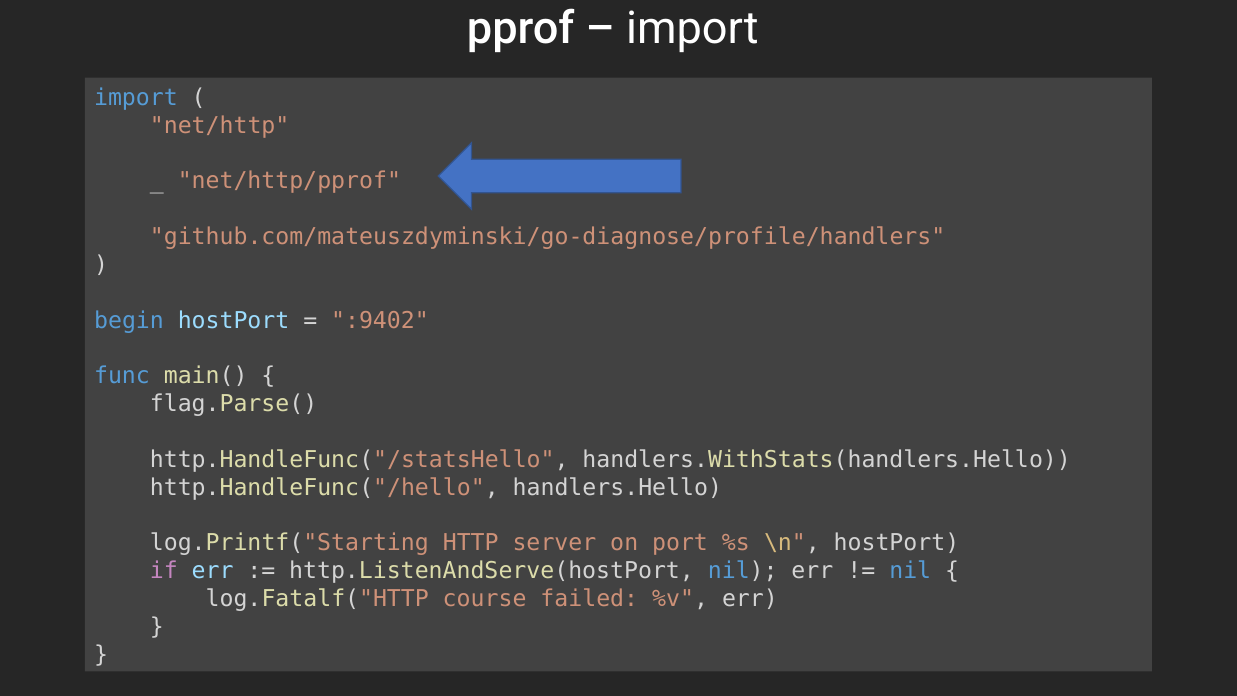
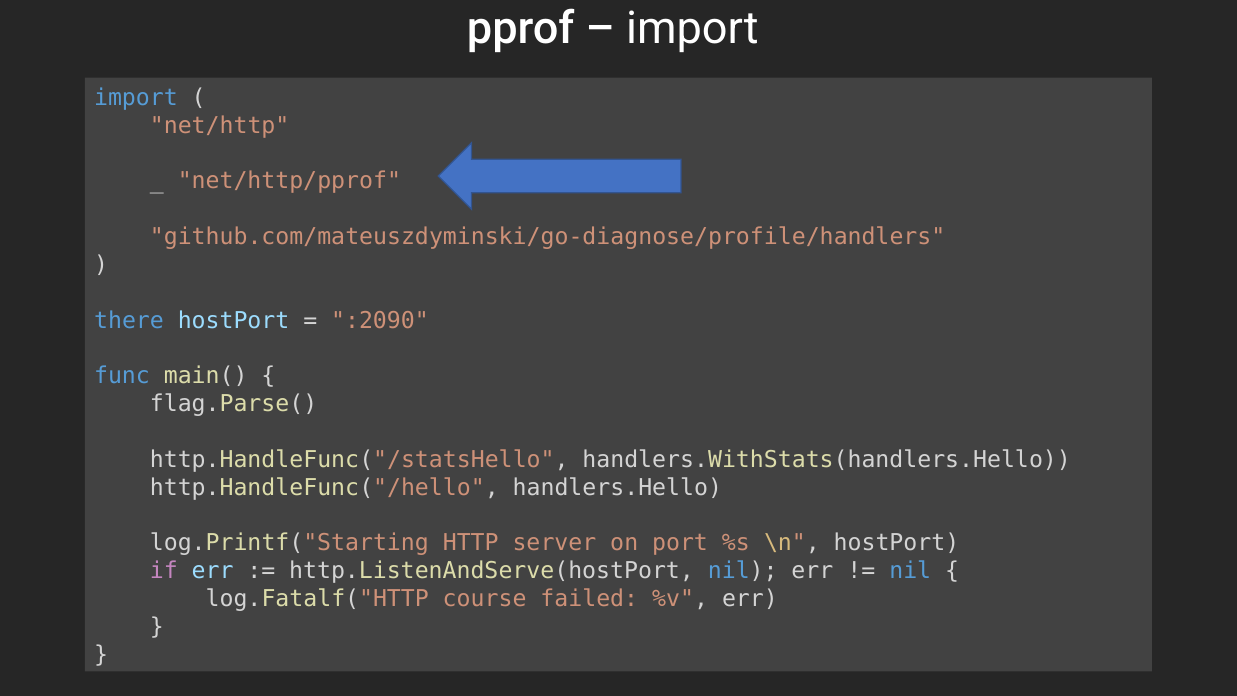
begin: begin -> there (129, 320)
:9402: :9402 -> :2090 (380, 320)
